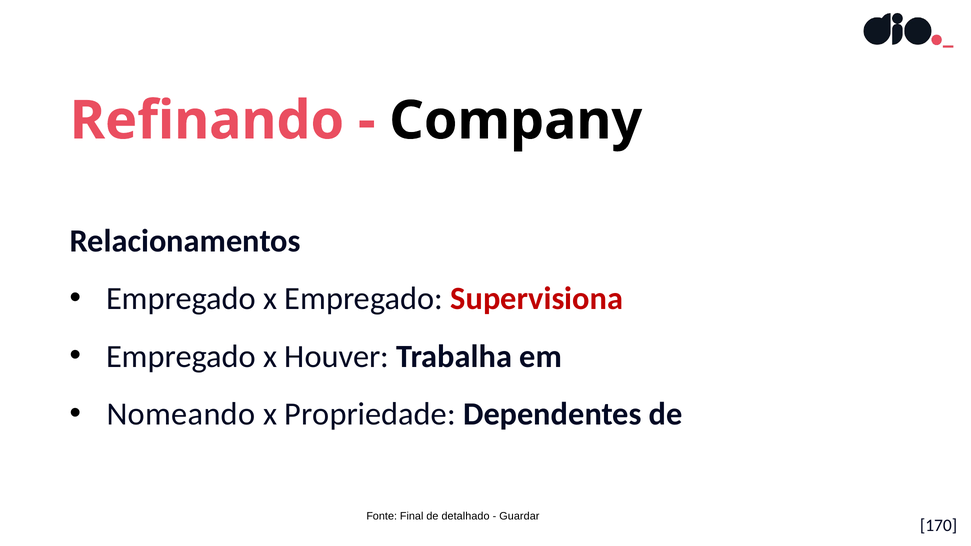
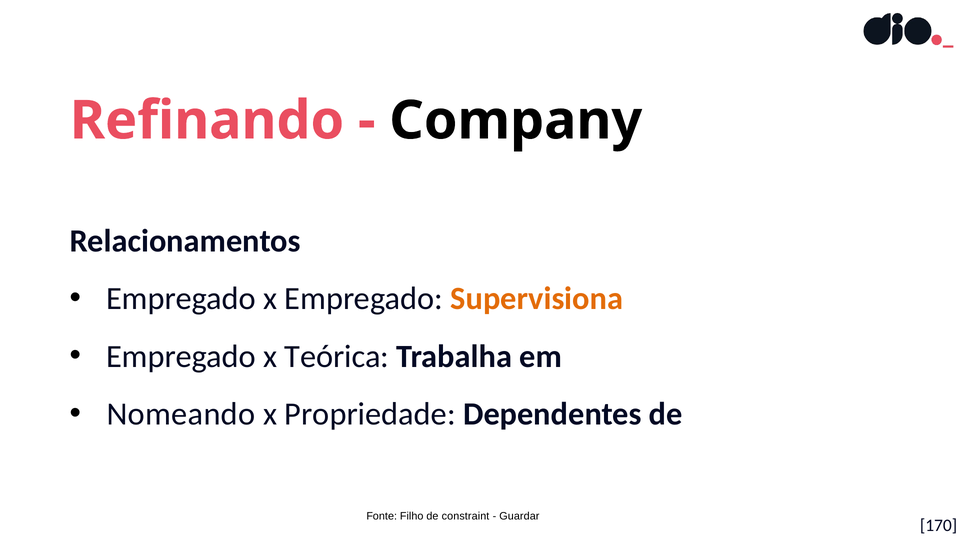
Supervisiona colour: red -> orange (537, 299)
Houver: Houver -> Teórica (337, 357)
Final: Final -> Filho (412, 517)
detalhado: detalhado -> constraint (466, 517)
